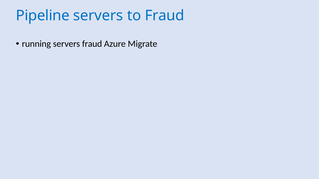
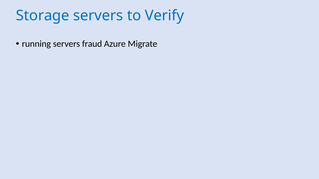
Pipeline: Pipeline -> Storage (43, 16)
to Fraud: Fraud -> Verify (165, 16)
